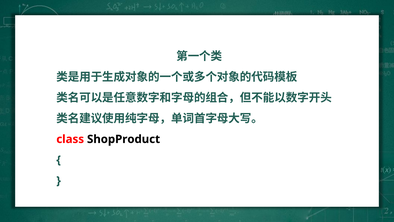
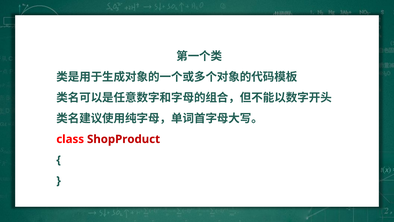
ShopProduct colour: black -> red (124, 139)
